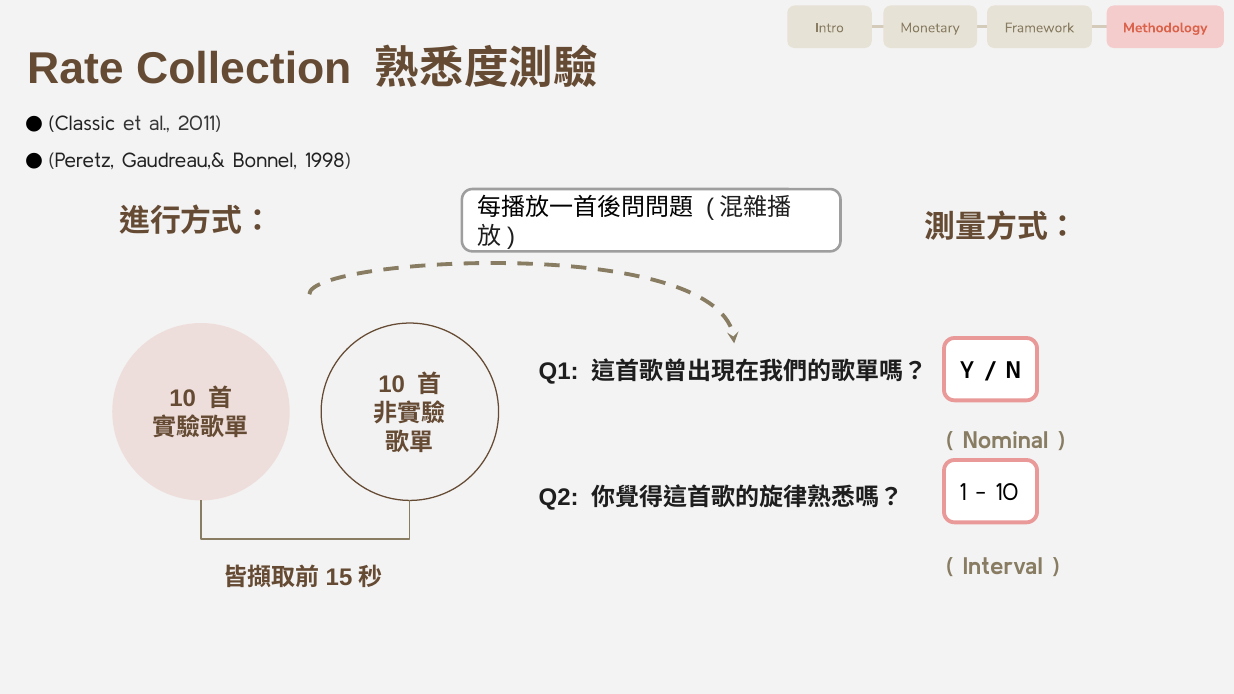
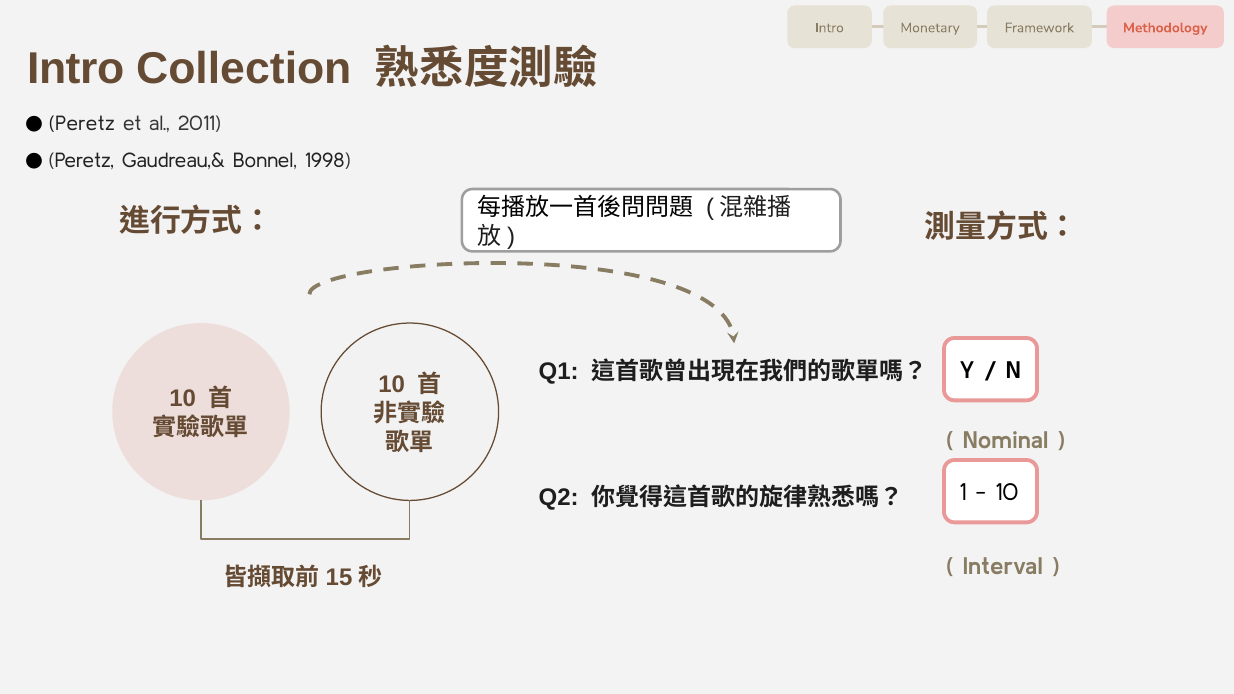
Rate: Rate -> Intro (76, 69)
Classic: Classic -> Peretz (82, 124)
